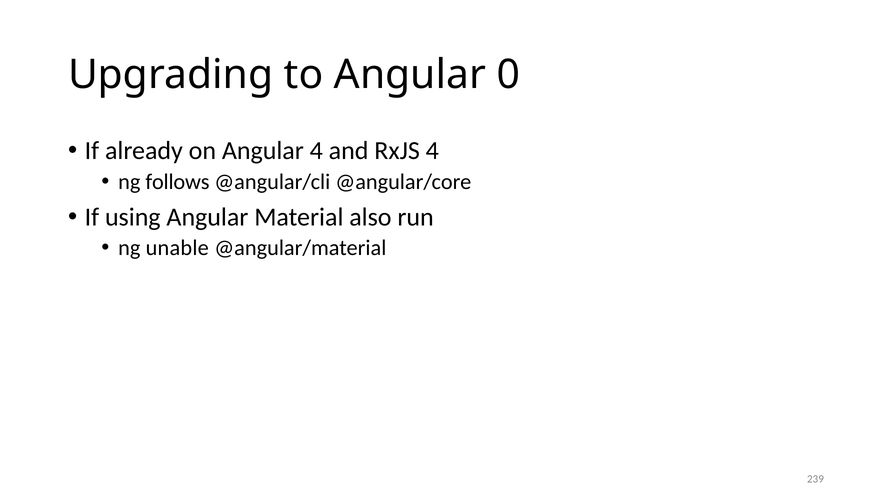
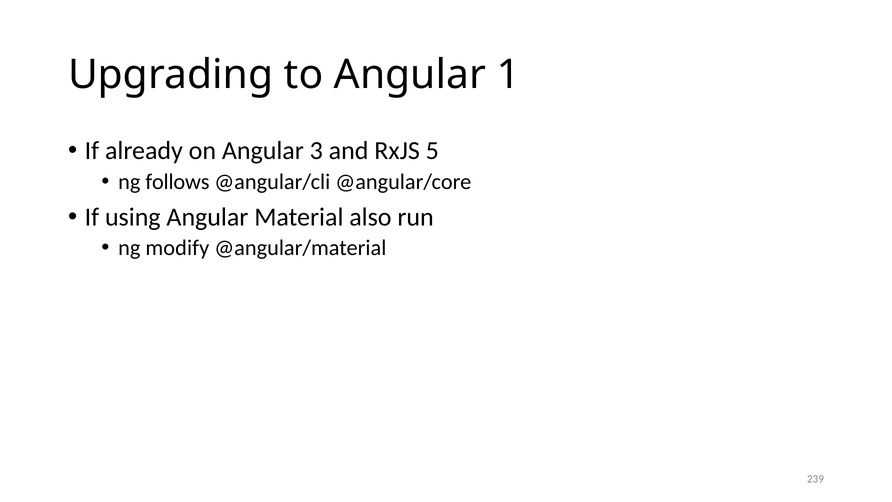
0: 0 -> 1 (508, 75)
Angular 4: 4 -> 3 (316, 151)
RxJS 4: 4 -> 5 (432, 151)
unable: unable -> modify (177, 248)
